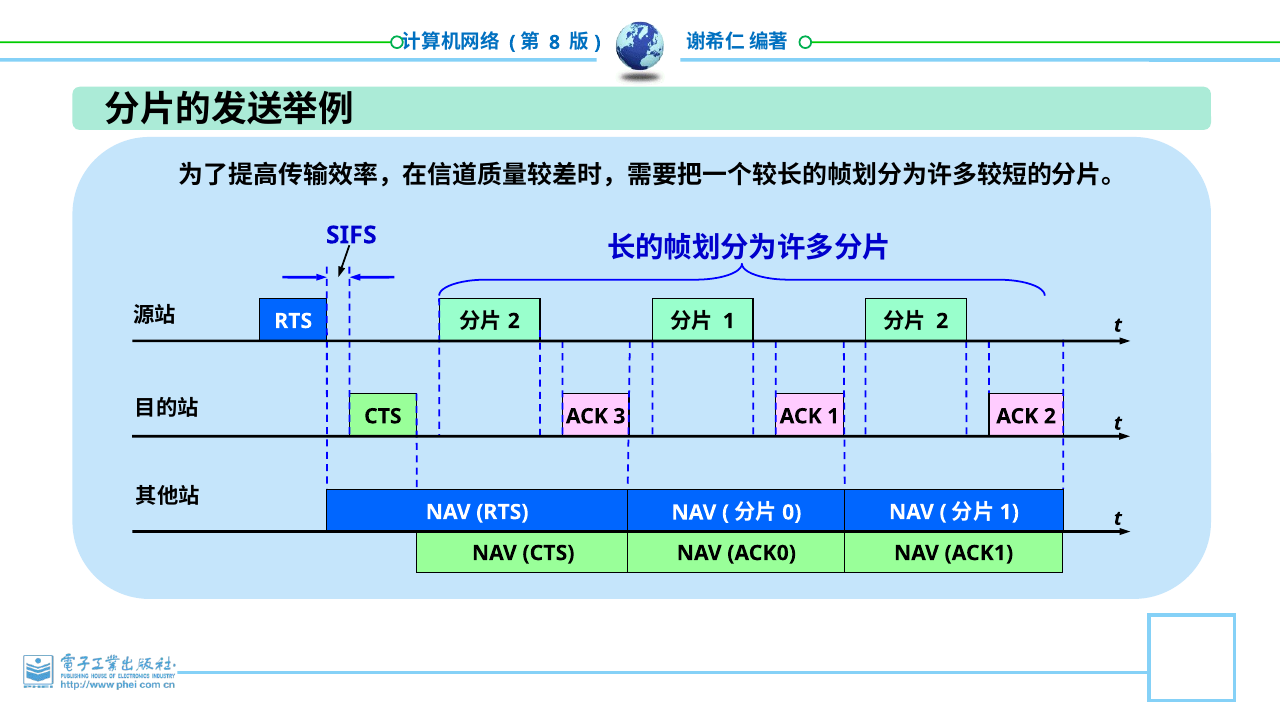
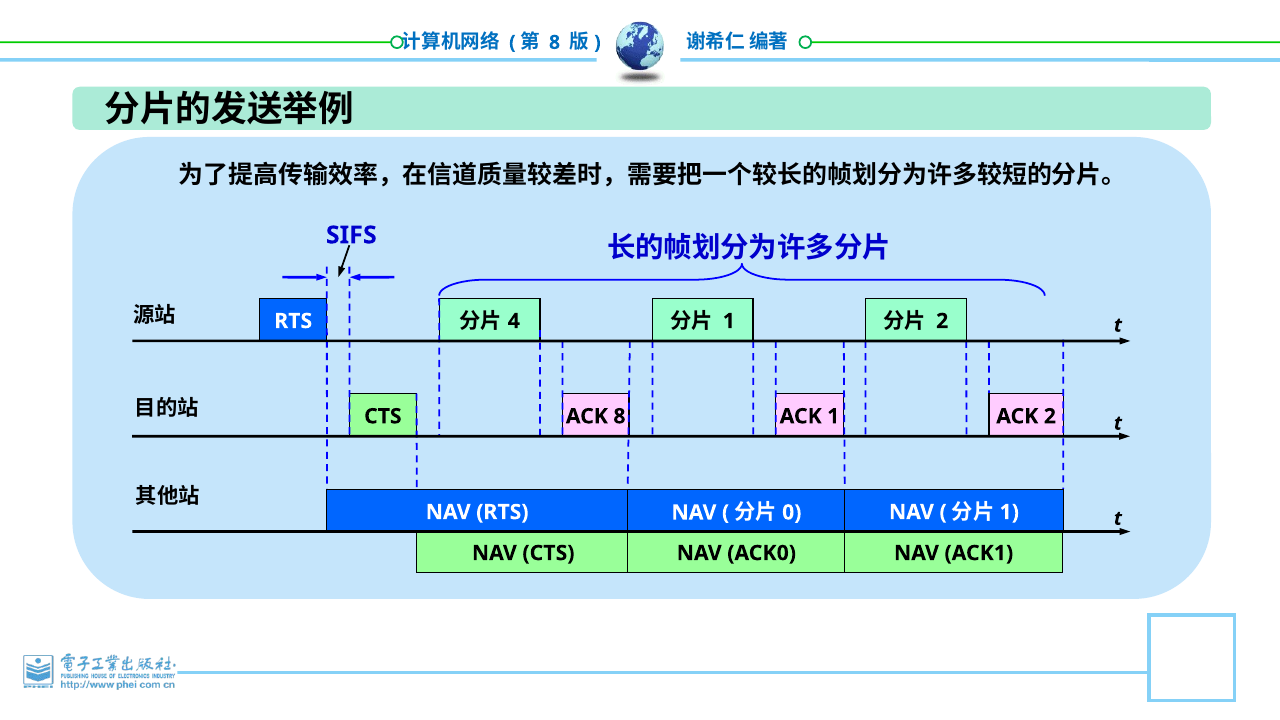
2: 2 -> 4 (514, 321)
ACK 3: 3 -> 8 (619, 416)
